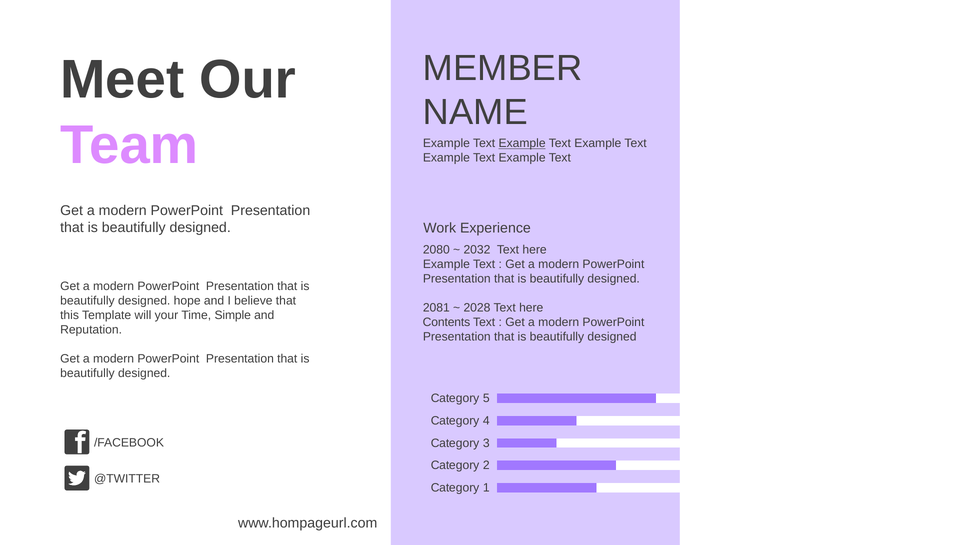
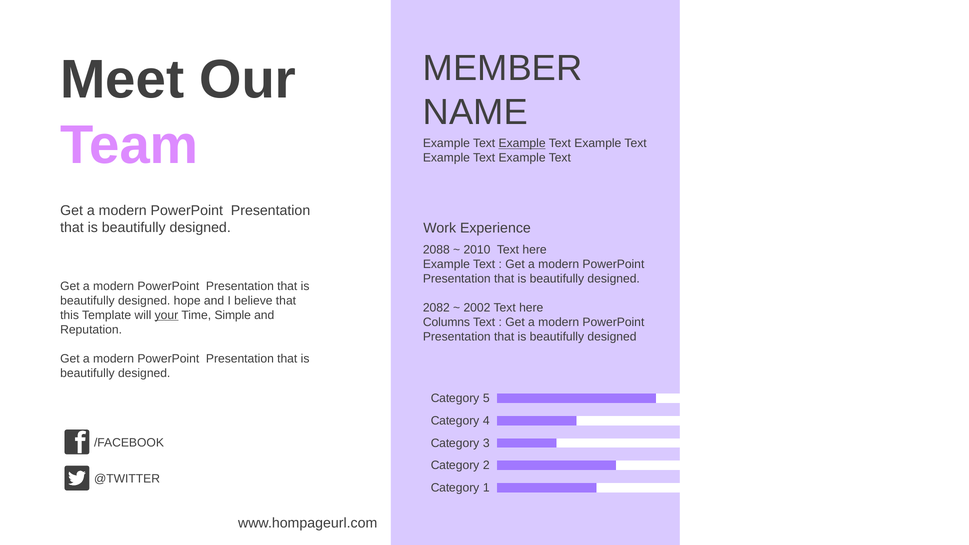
2080: 2080 -> 2088 (436, 250)
2032: 2032 -> 2010 (477, 250)
2081: 2081 -> 2082 (436, 308)
2028: 2028 -> 2002 (477, 308)
your underline: none -> present (166, 315)
Contents: Contents -> Columns (446, 322)
